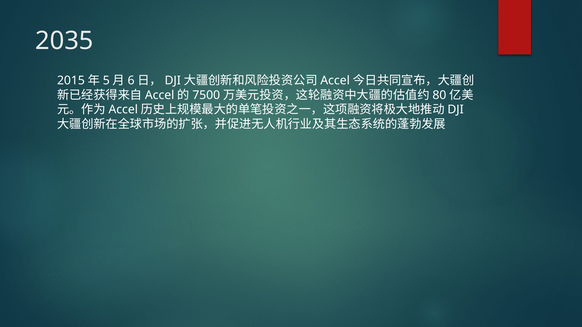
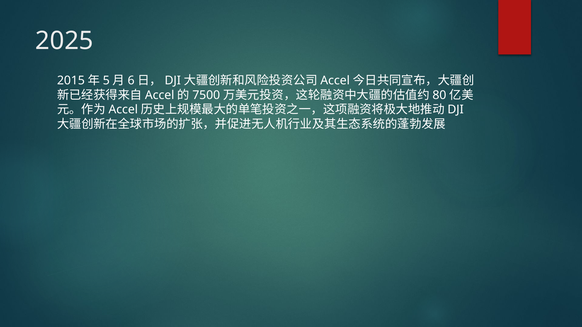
2035: 2035 -> 2025 (64, 41)
